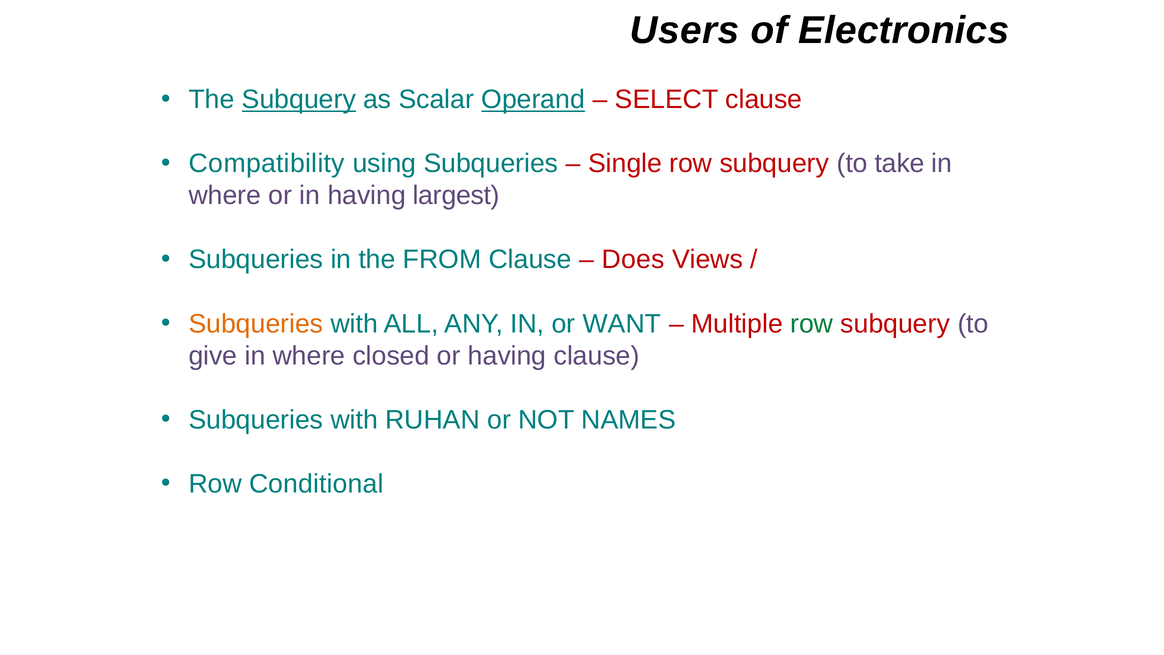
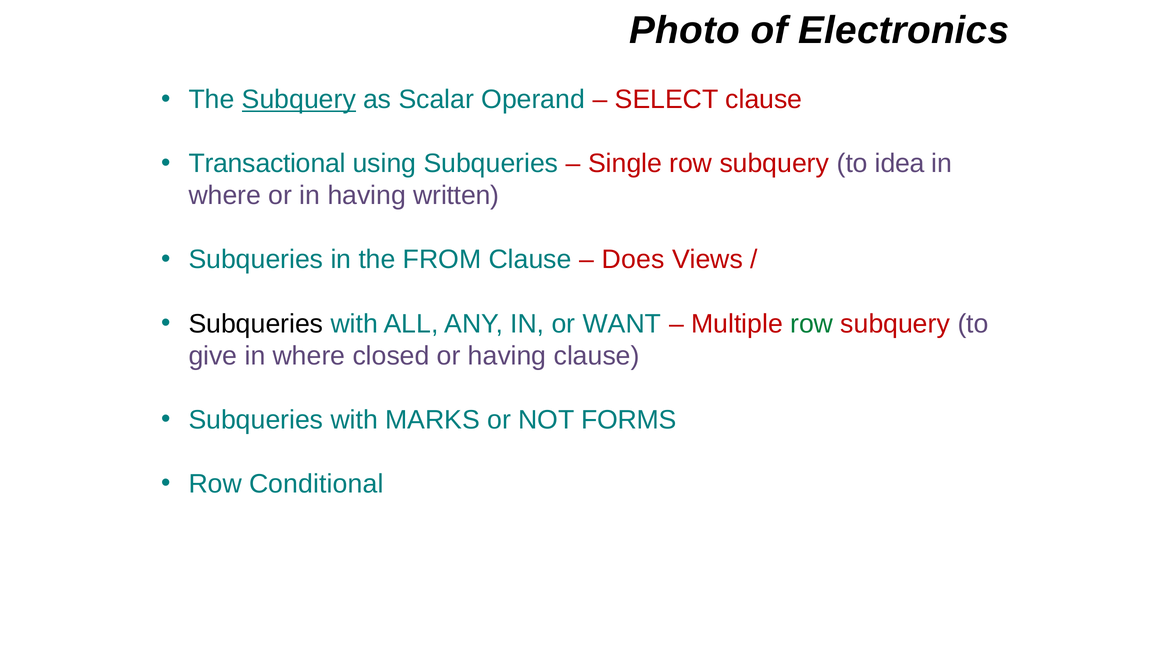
Users: Users -> Photo (685, 30)
Operand underline: present -> none (533, 100)
Compatibility: Compatibility -> Transactional (267, 164)
take: take -> idea (900, 164)
largest: largest -> written (456, 196)
Subqueries colour: orange -> black (256, 324)
RUHAN: RUHAN -> MARKS (432, 420)
NAMES: NAMES -> FORMS (629, 420)
